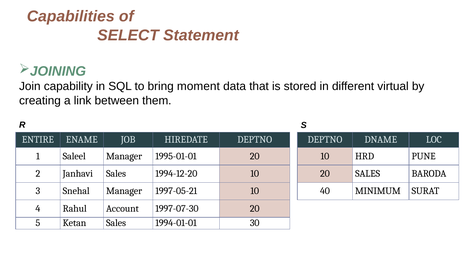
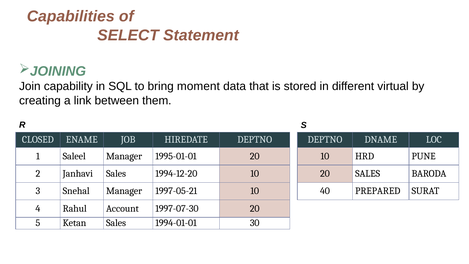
ENTIRE: ENTIRE -> CLOSED (38, 140)
MINIMUM: MINIMUM -> PREPARED (378, 191)
